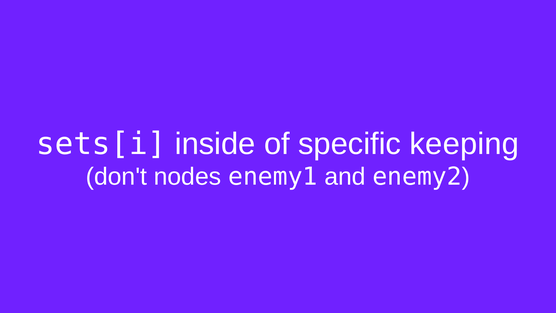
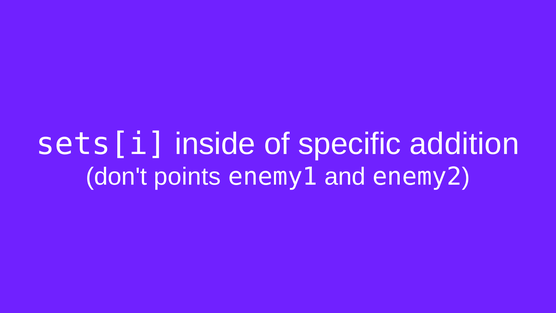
keeping: keeping -> addition (464, 144)
nodes: nodes -> points (187, 177)
